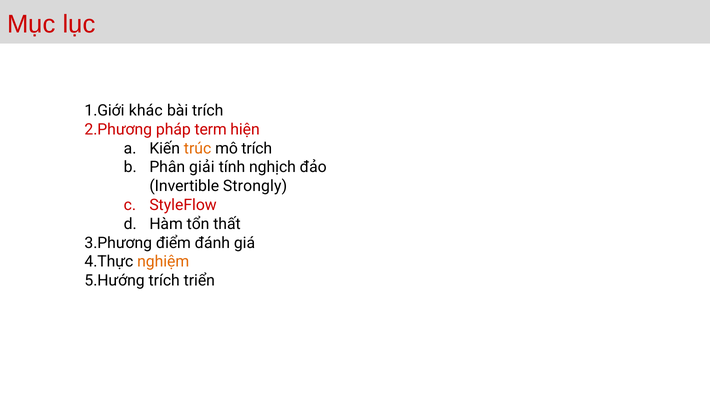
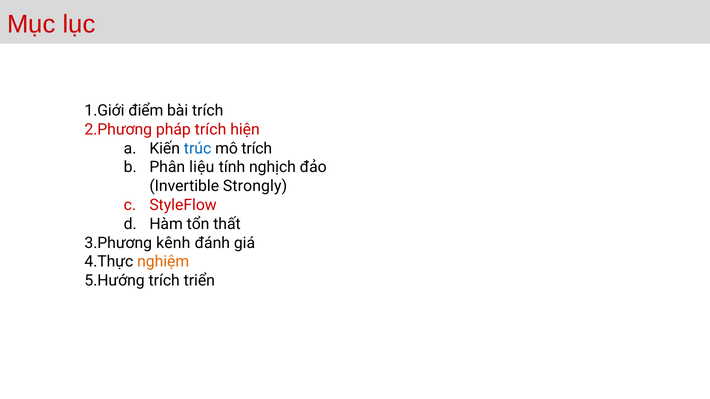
khác: khác -> điểm (146, 111)
pháp term: term -> trích (210, 130)
trúc colour: orange -> blue (198, 148)
giải: giải -> liệu (202, 167)
điểm: điểm -> kênh (173, 243)
